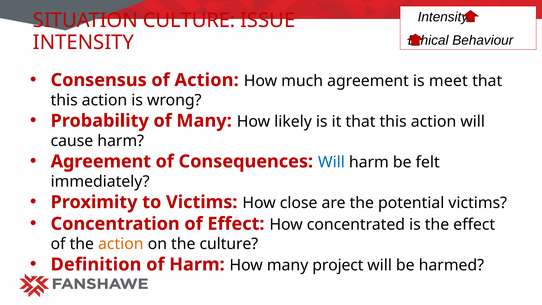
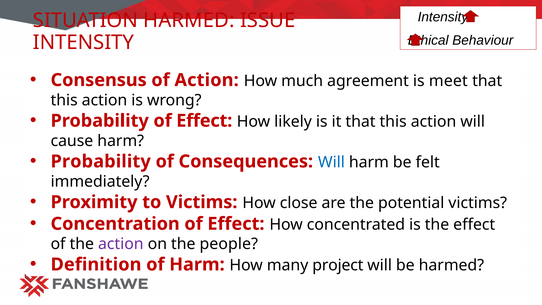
SITUATION CULTURE: CULTURE -> HARMED (189, 20)
Probability of Many: Many -> Effect (204, 121)
Agreement: Agreement -> Probability (101, 161)
action colour: orange -> purple (121, 244)
the culture: culture -> people (229, 244)
